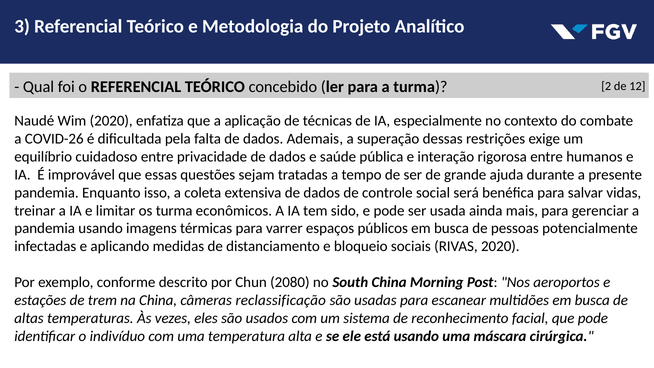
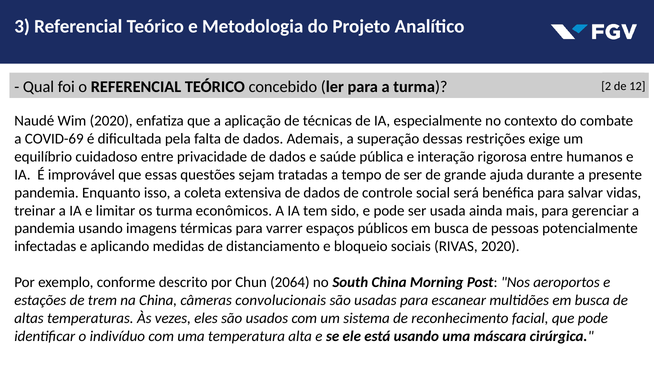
COVID-26: COVID-26 -> COVID-69 (54, 139)
2080: 2080 -> 2064 (290, 282)
reclassificação: reclassificação -> convolucionais (281, 300)
